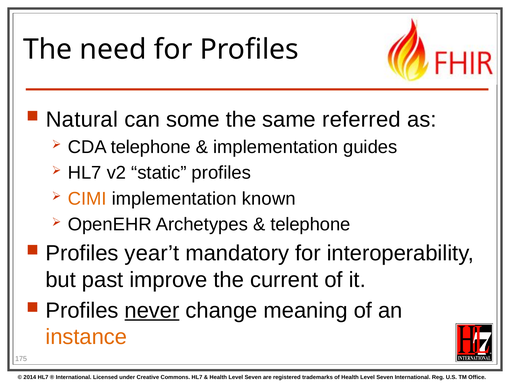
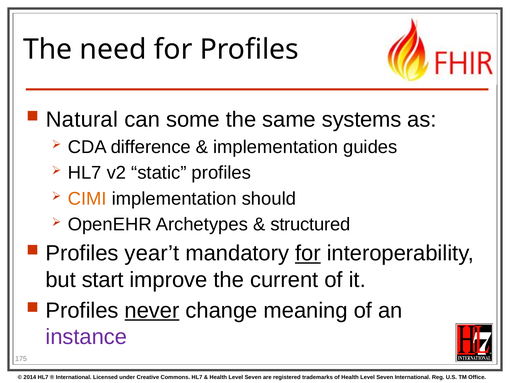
referred: referred -> systems (362, 119)
CDA telephone: telephone -> difference (151, 147)
known: known -> should (269, 198)
telephone: telephone -> structured (310, 224)
for underline: none -> present (308, 253)
past: past -> start (103, 279)
instance colour: orange -> purple (86, 337)
